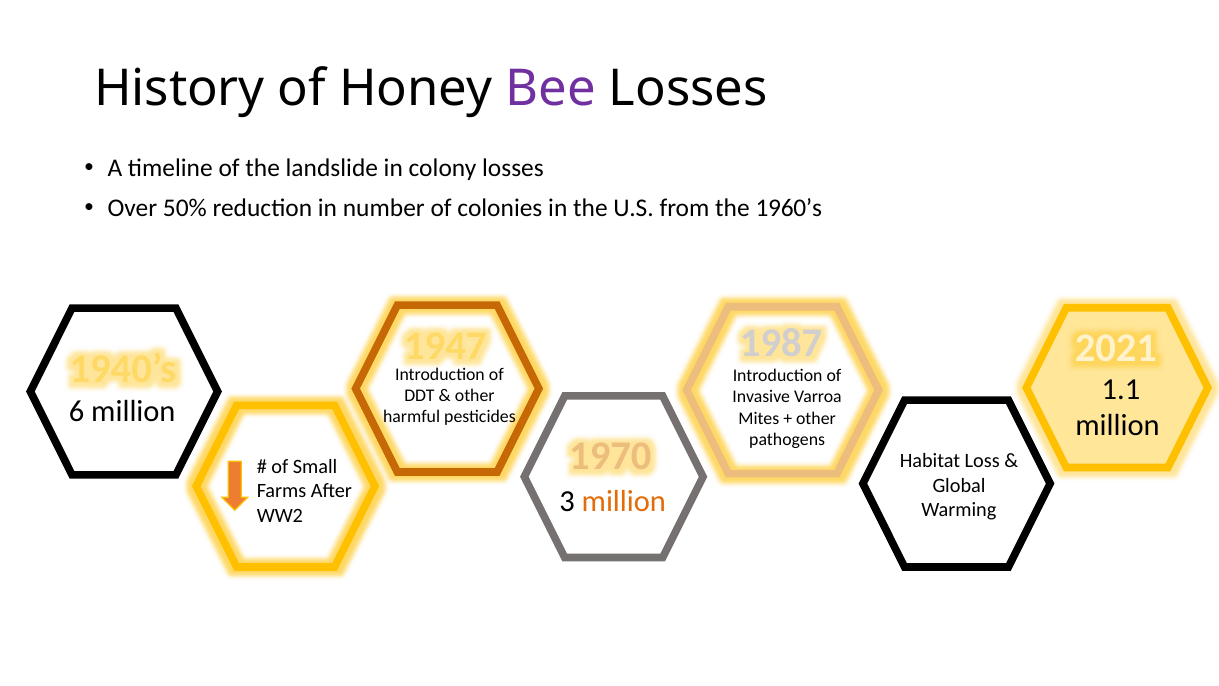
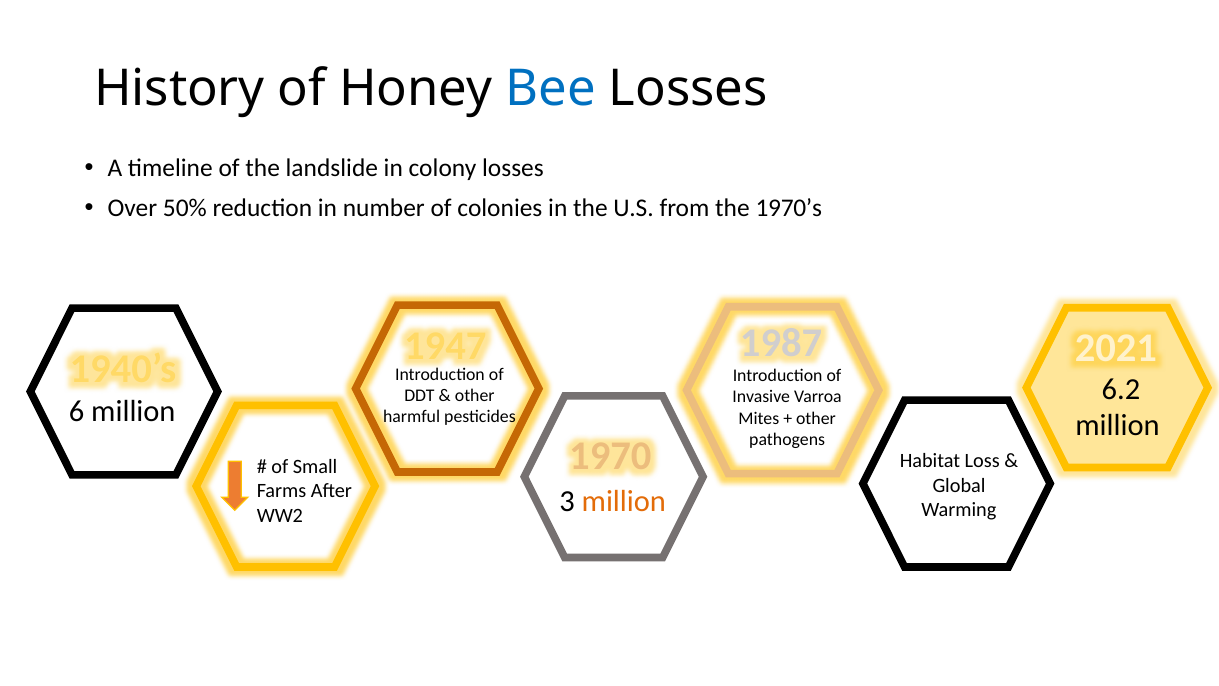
Bee colour: purple -> blue (551, 88)
1960’s: 1960’s -> 1970’s (789, 208)
1.1: 1.1 -> 6.2 (1121, 389)
